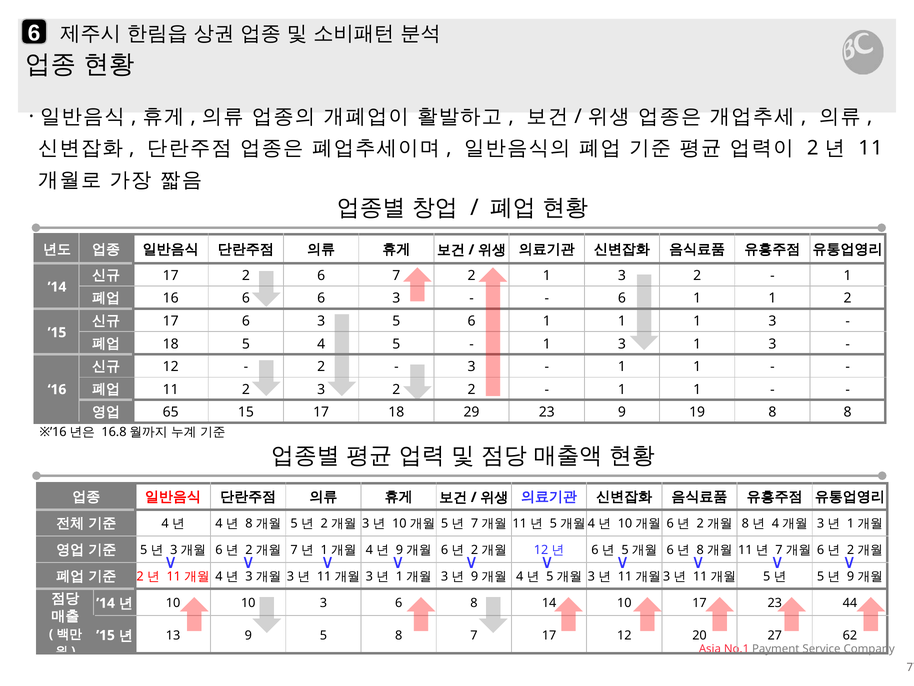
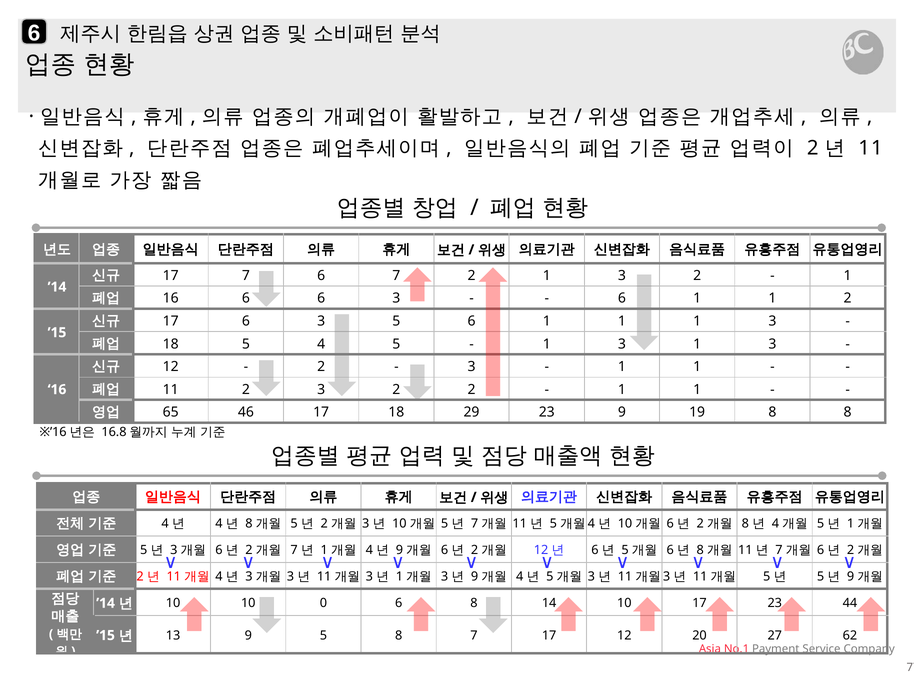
17 2: 2 -> 7 (246, 275)
15: 15 -> 46 (246, 412)
3: 3 -> 5 (821, 523)
3: 3 -> 0 (323, 603)
